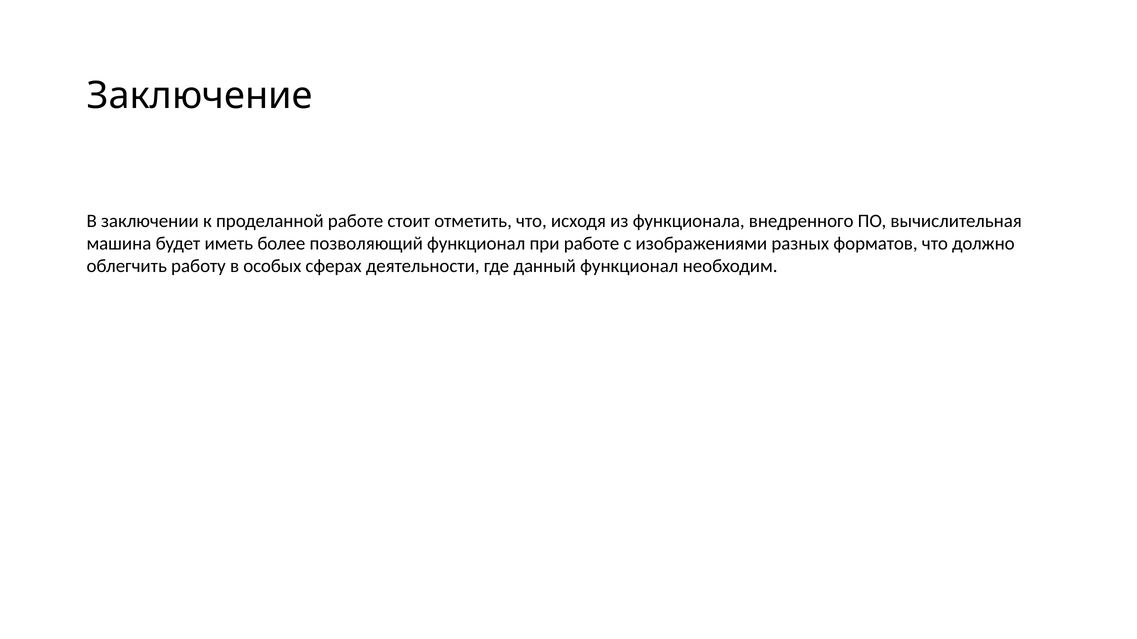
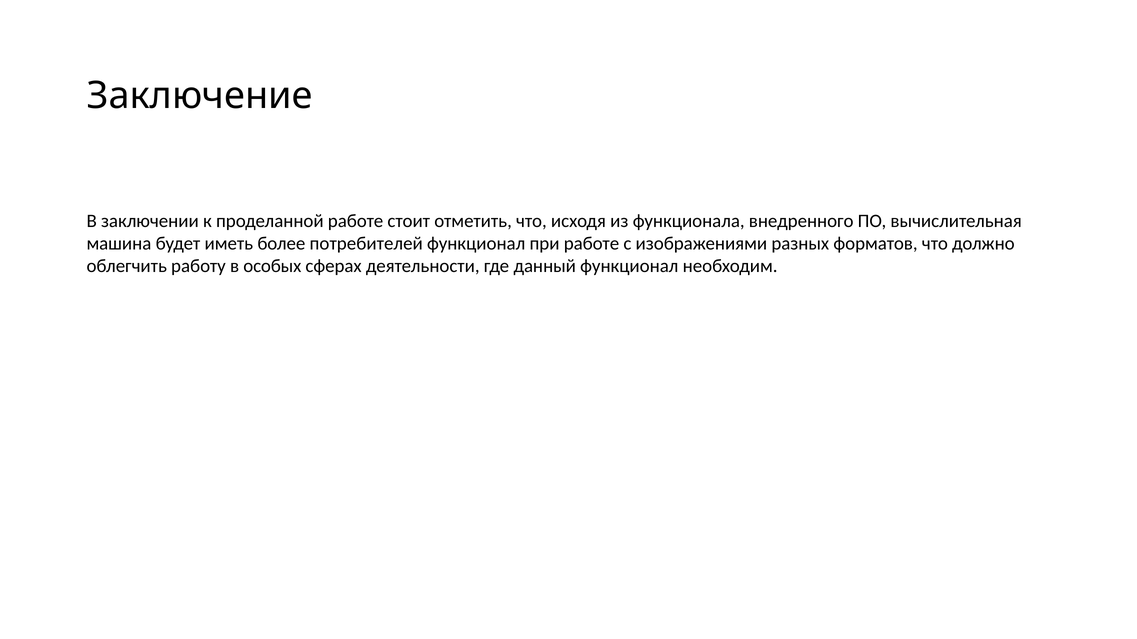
позволяющий: позволяющий -> потребителей (366, 244)
